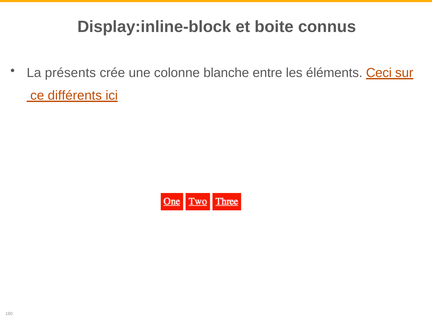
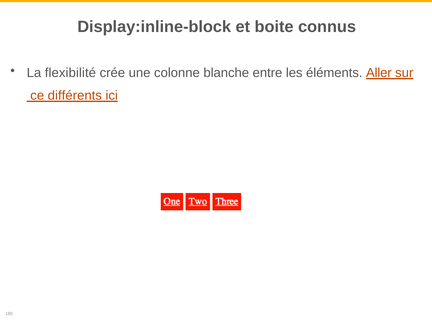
présents: présents -> flexibilité (70, 73)
Ceci: Ceci -> Aller (379, 73)
